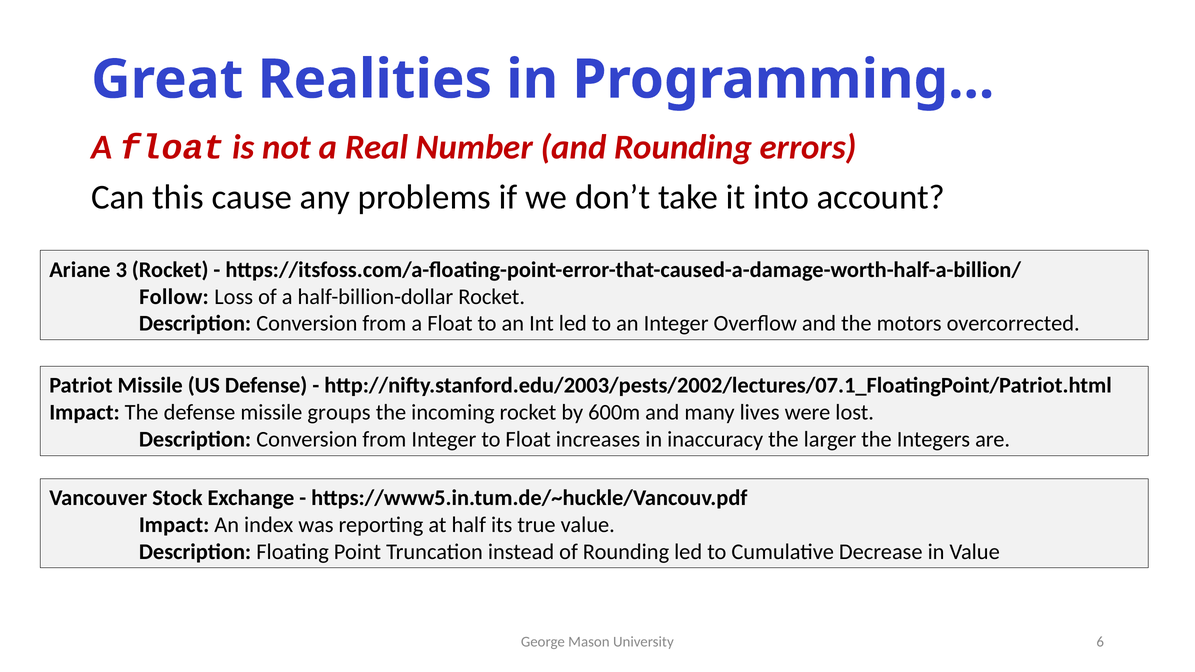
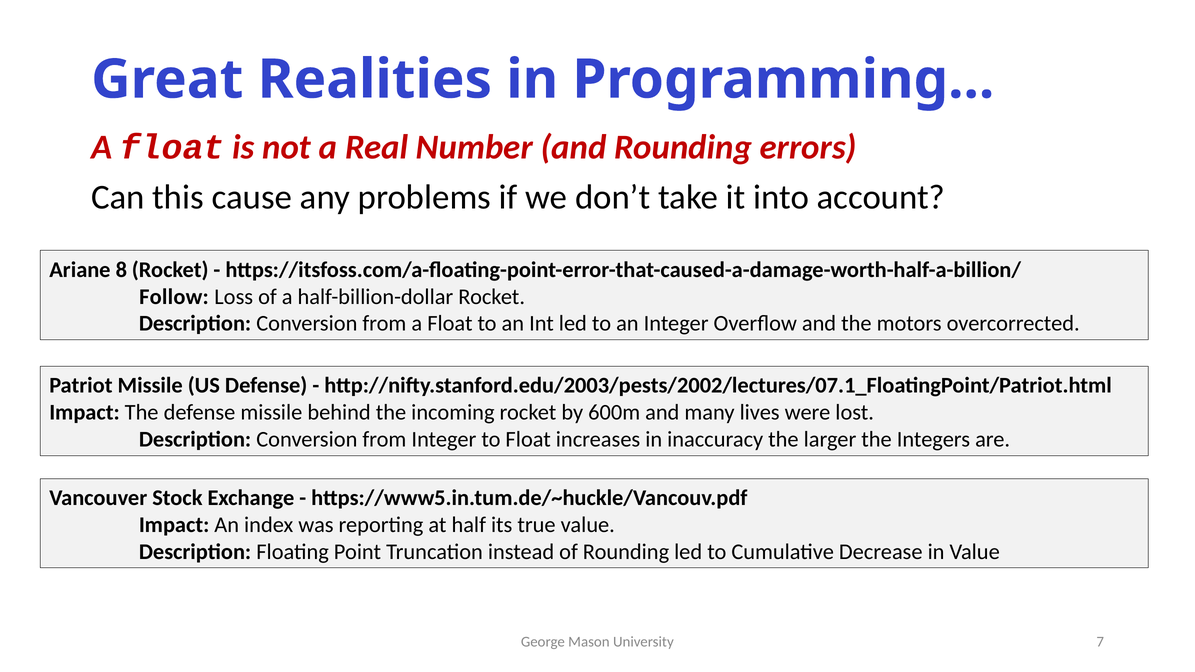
3: 3 -> 8 (121, 270)
groups: groups -> behind (339, 413)
6: 6 -> 7 (1100, 642)
